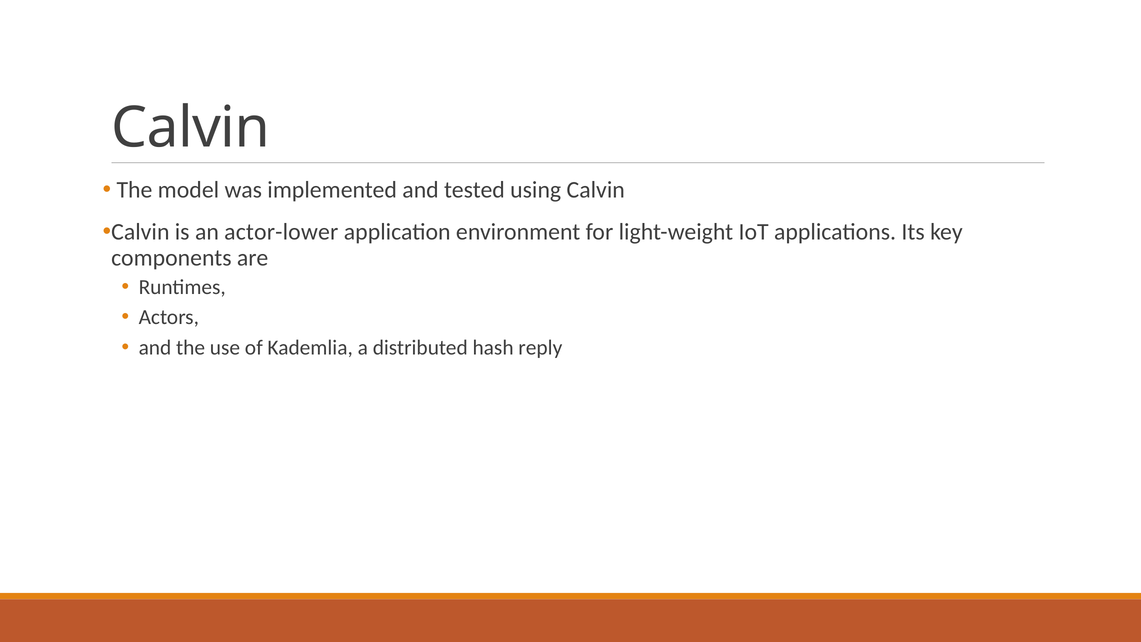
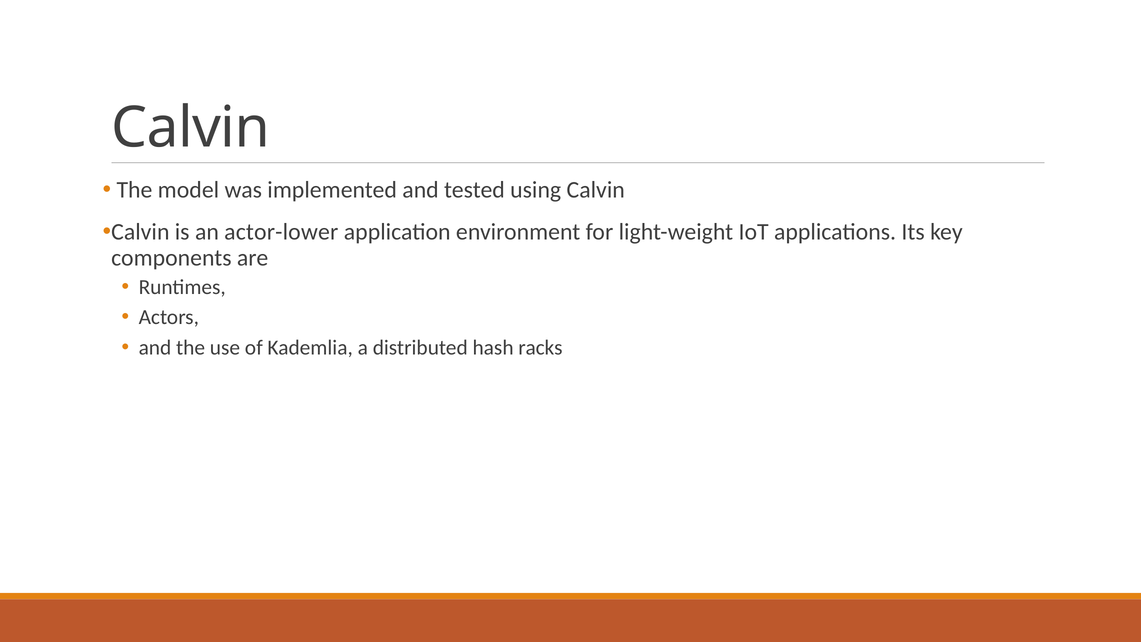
reply: reply -> racks (540, 347)
